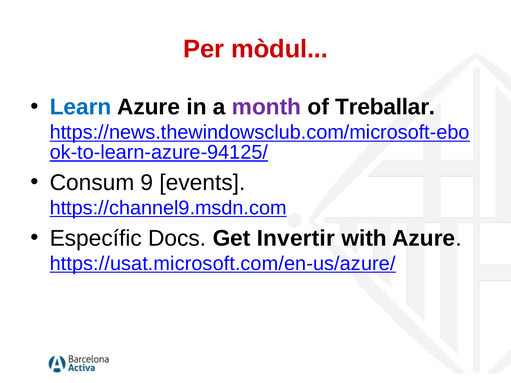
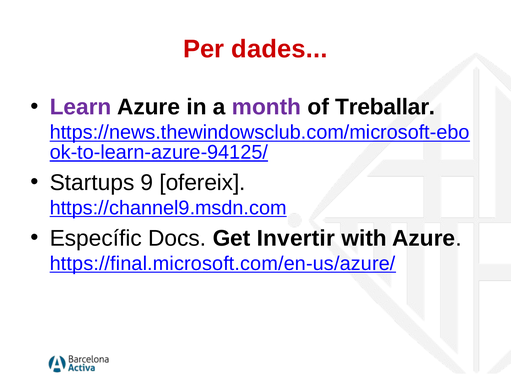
mòdul: mòdul -> dades (279, 49)
Learn colour: blue -> purple (81, 107)
Consum: Consum -> Startups (92, 183)
events: events -> ofereix (203, 183)
https://usat.microsoft.com/en-us/azure/: https://usat.microsoft.com/en-us/azure/ -> https://final.microsoft.com/en-us/azure/ (223, 264)
